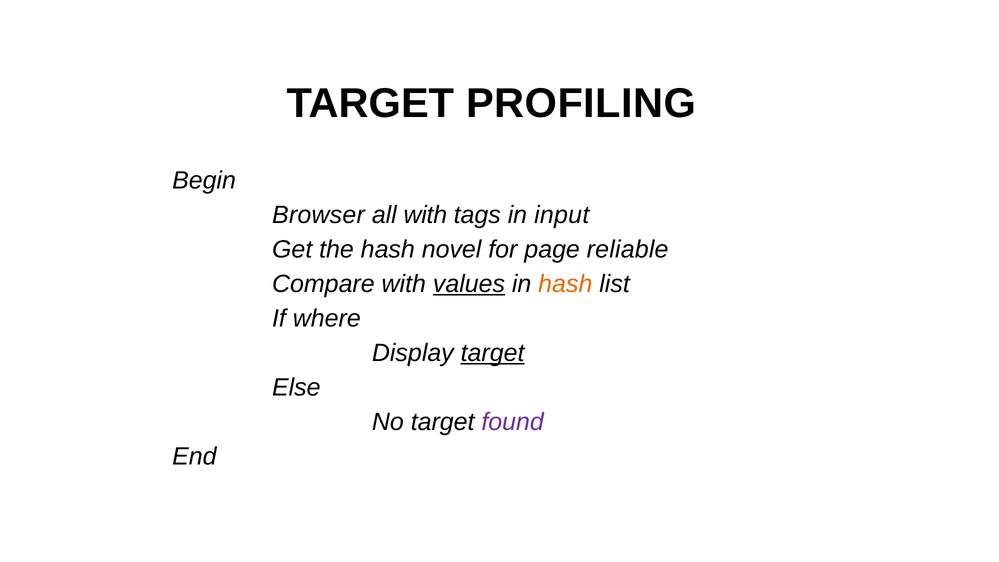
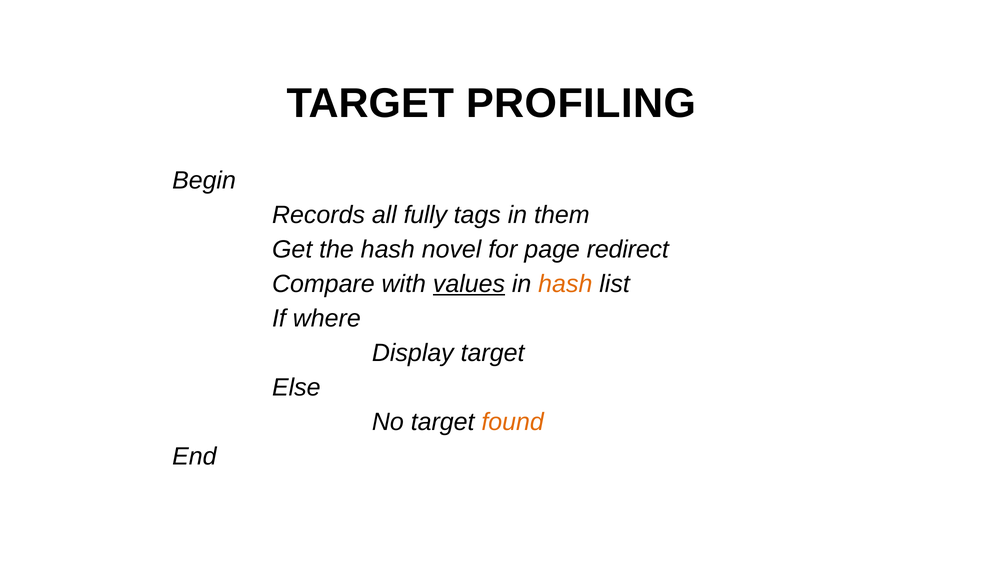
Browser: Browser -> Records (319, 215)
all with: with -> fully (425, 215)
input: input -> them (562, 215)
reliable: reliable -> redirect (628, 250)
target underline: present -> none (493, 353)
found colour: purple -> orange (513, 422)
